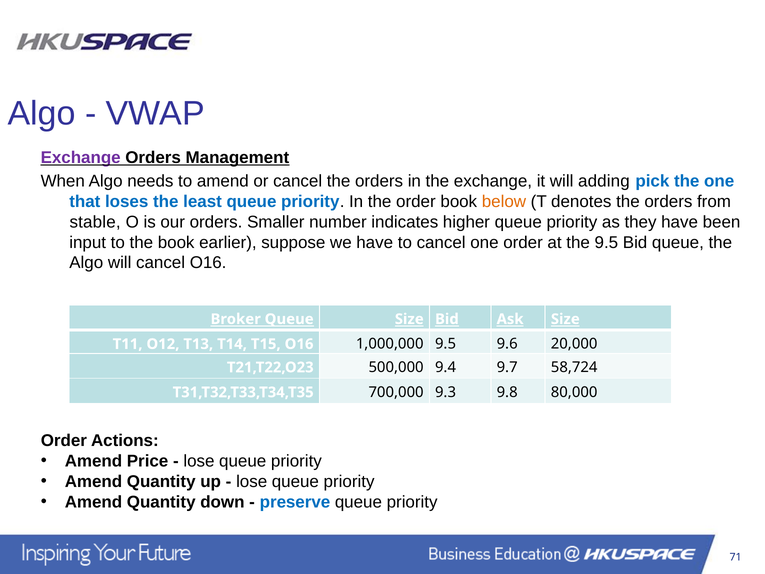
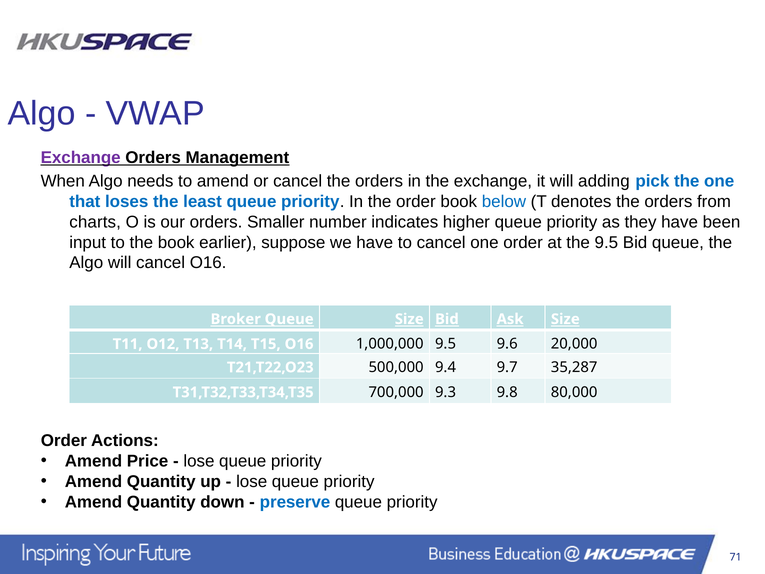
below colour: orange -> blue (504, 202)
stable: stable -> charts (95, 222)
58,724: 58,724 -> 35,287 (574, 367)
